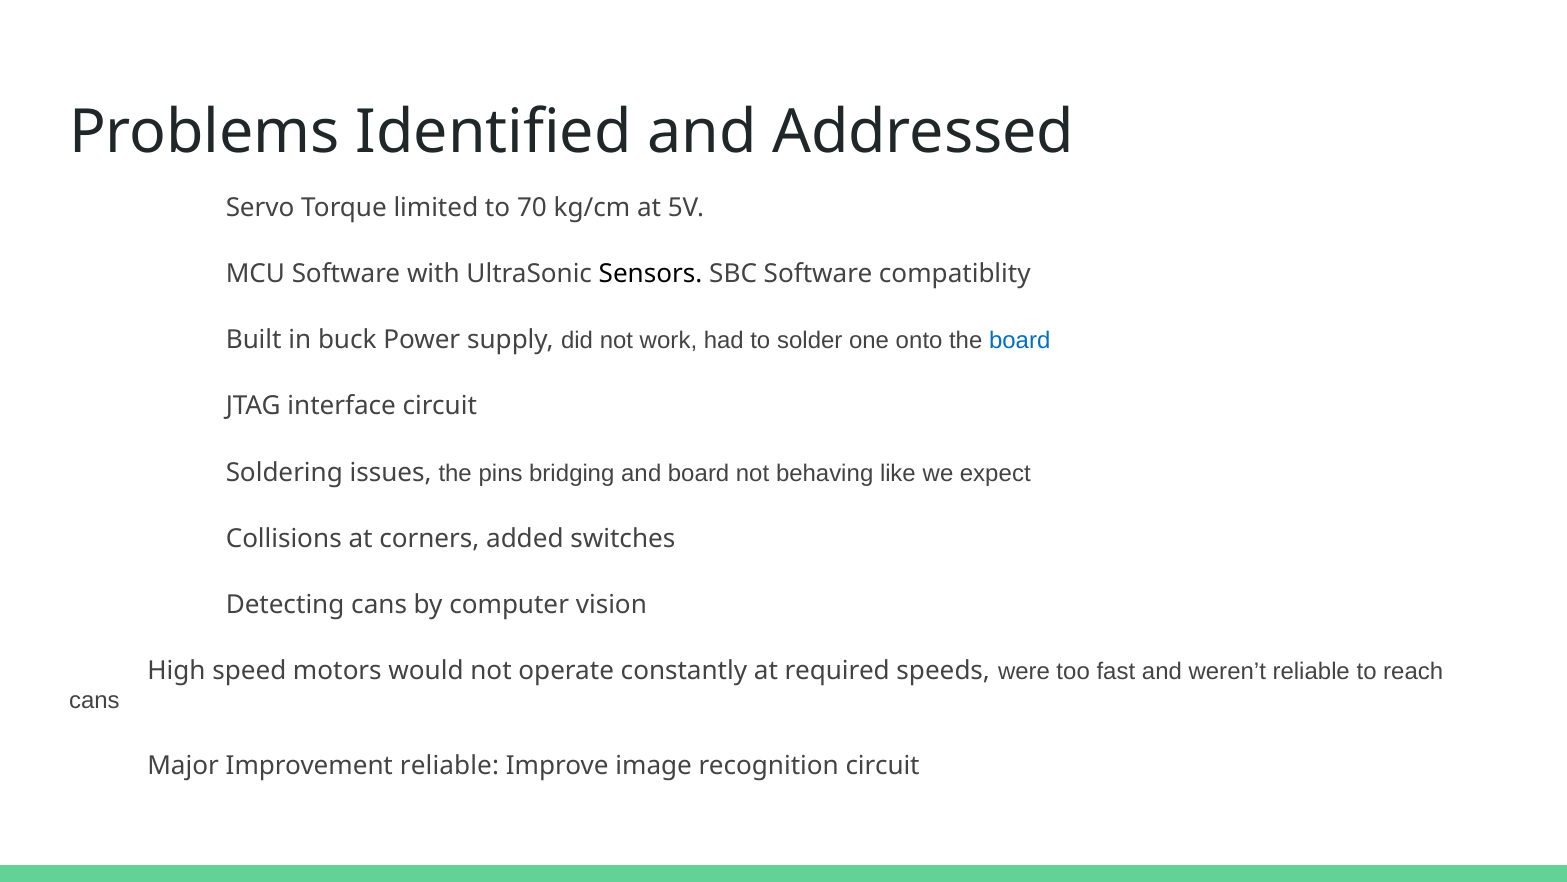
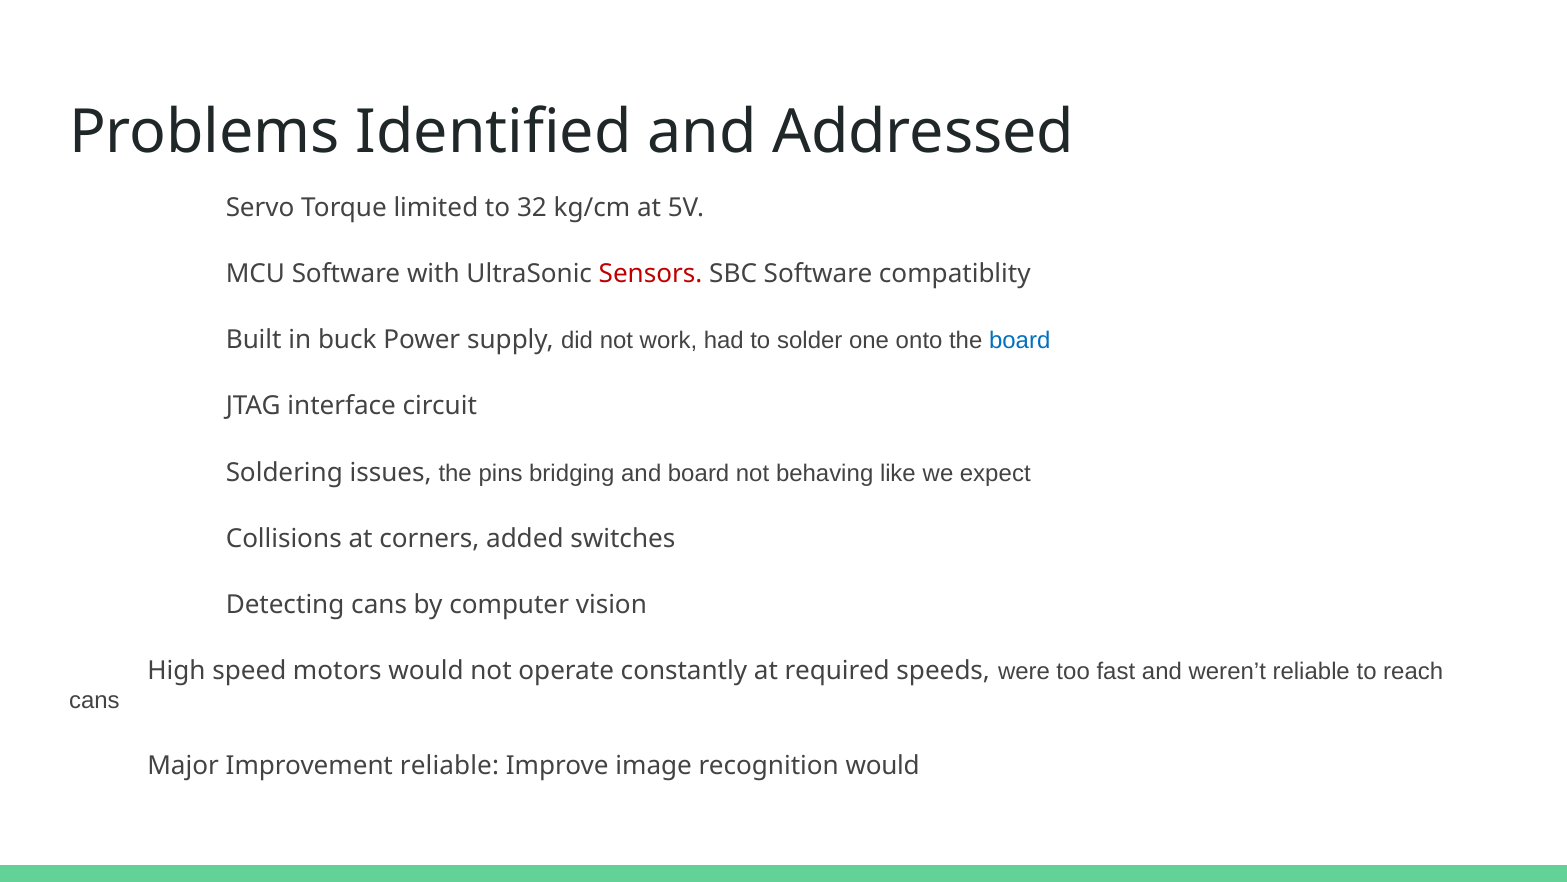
70: 70 -> 32 (532, 208)
Sensors colour: black -> red (651, 274)
recognition circuit: circuit -> would (883, 765)
